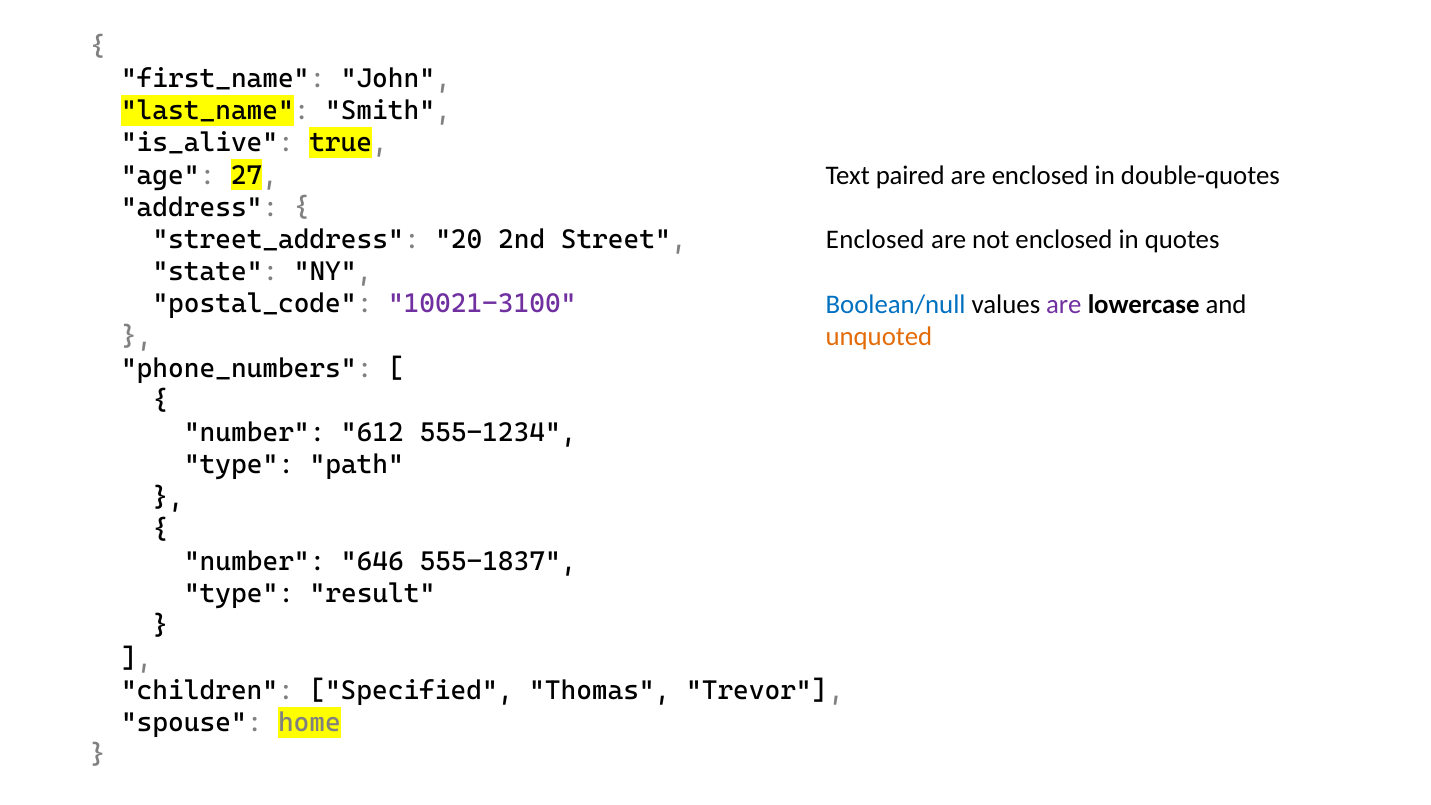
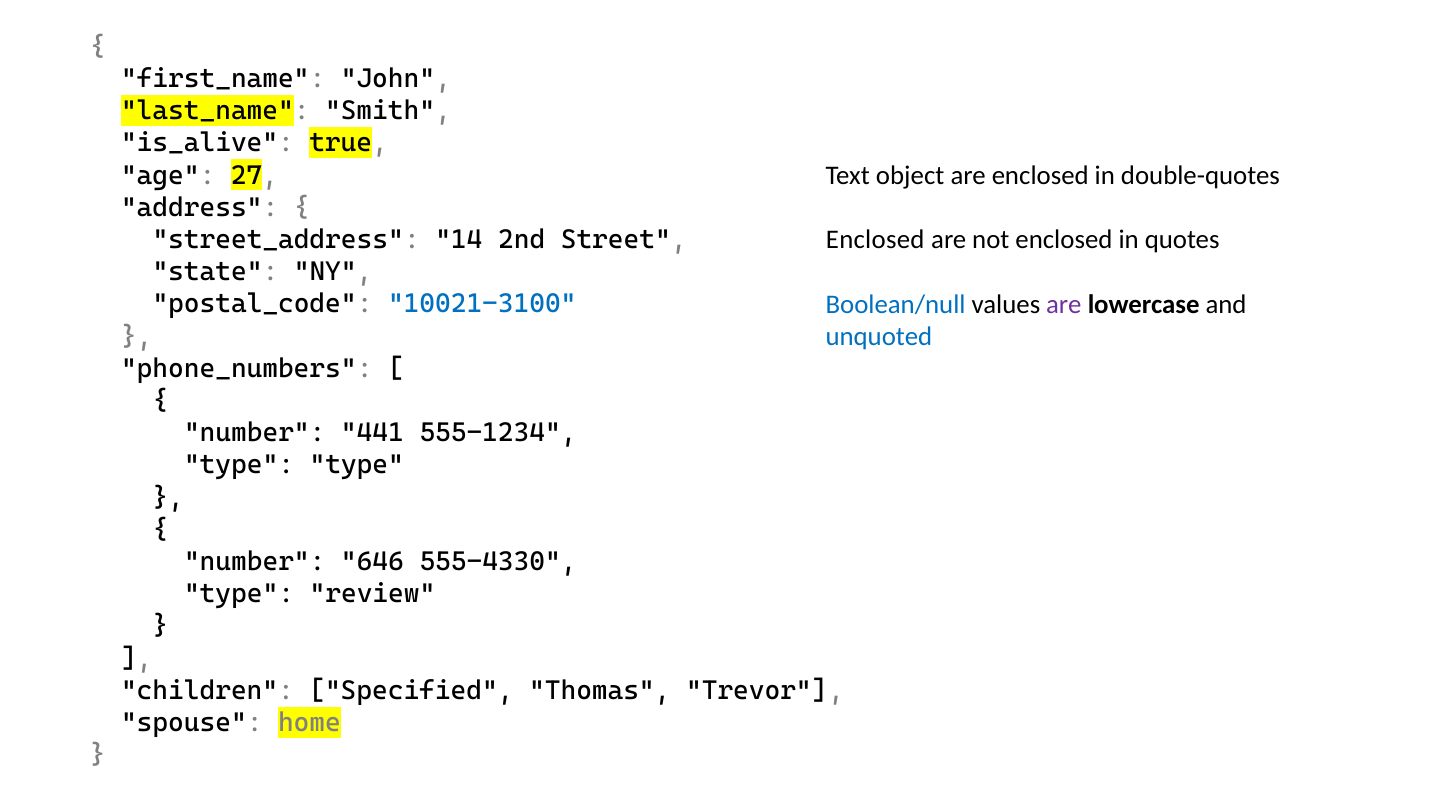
paired: paired -> object (910, 175)
20: 20 -> 14 (459, 240)
10021-3100 colour: purple -> blue (482, 304)
unquoted colour: orange -> blue (879, 336)
612: 612 -> 441 (372, 433)
type path: path -> type (357, 465)
555-1837: 555-1837 -> 555-4330 (498, 562)
result: result -> review (372, 594)
